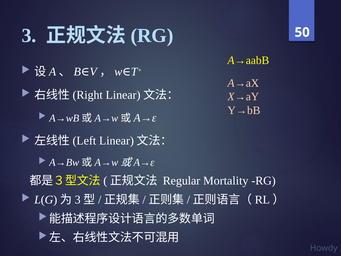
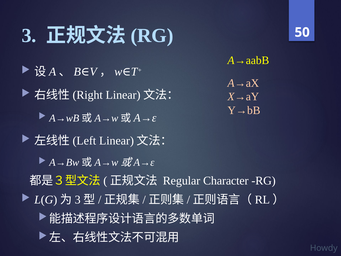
Mortality: Mortality -> Character (226, 181)
